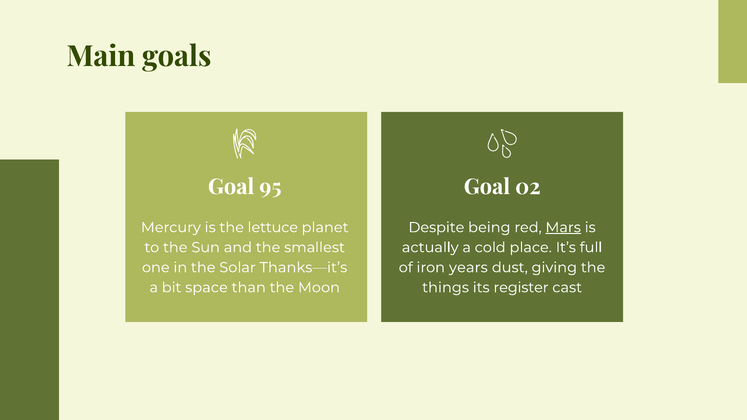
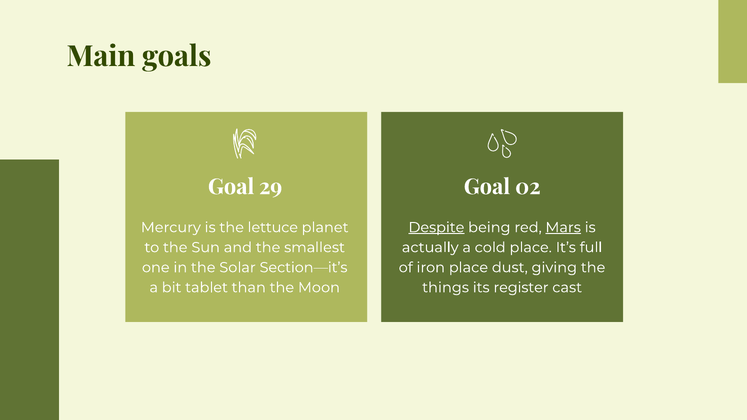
95: 95 -> 29 (271, 187)
Despite underline: none -> present (436, 228)
Thanks—it’s: Thanks—it’s -> Section—it’s (304, 268)
iron years: years -> place (468, 268)
space: space -> tablet (207, 288)
